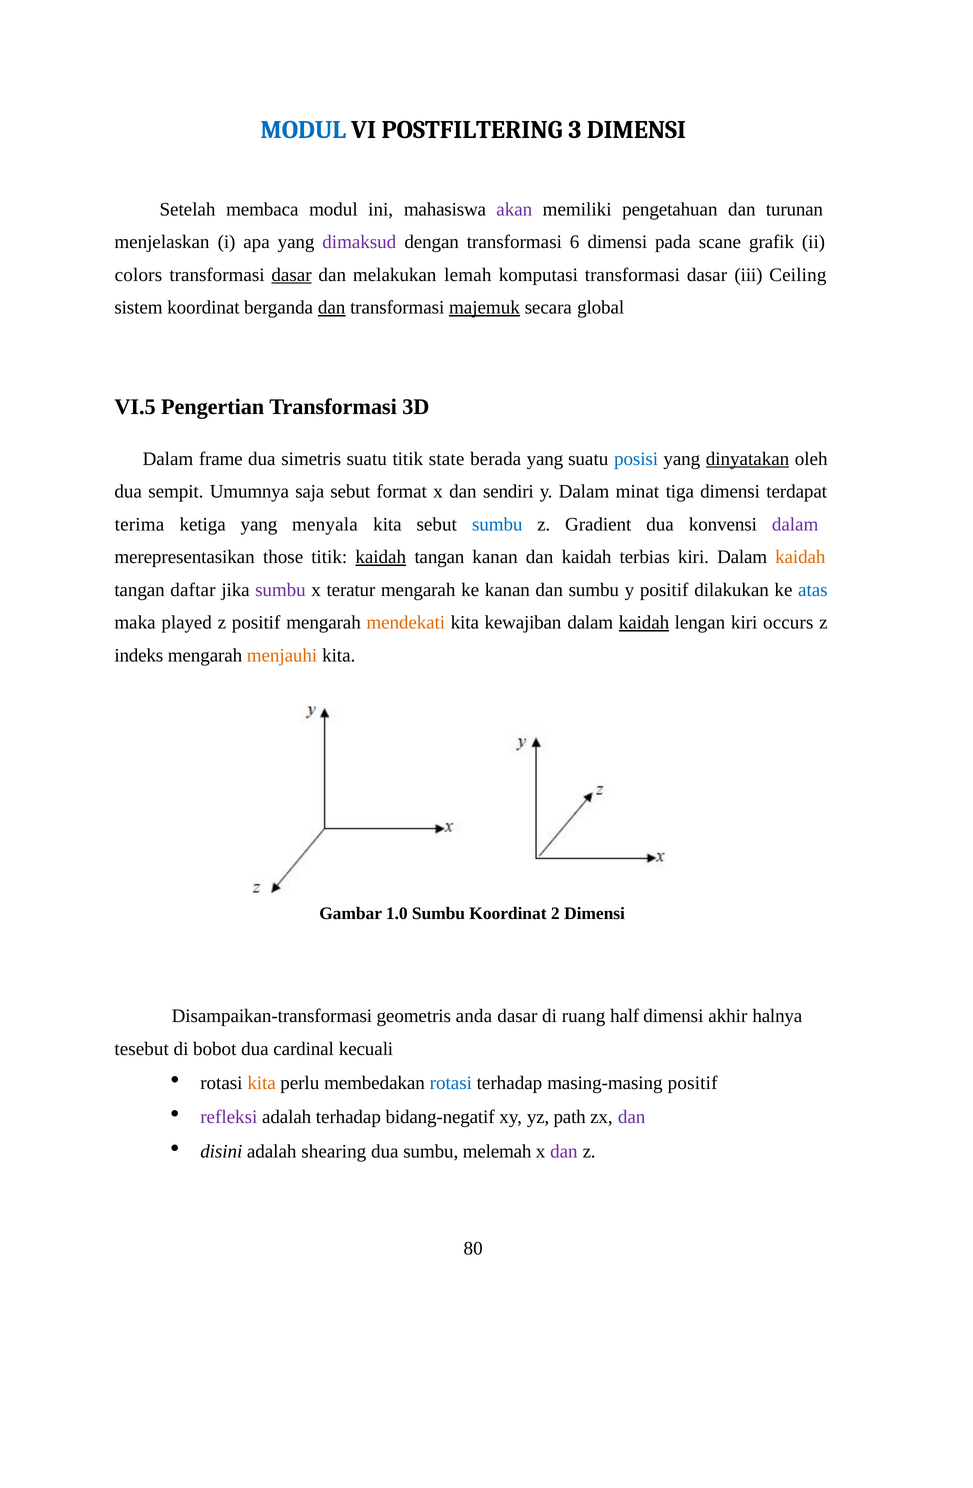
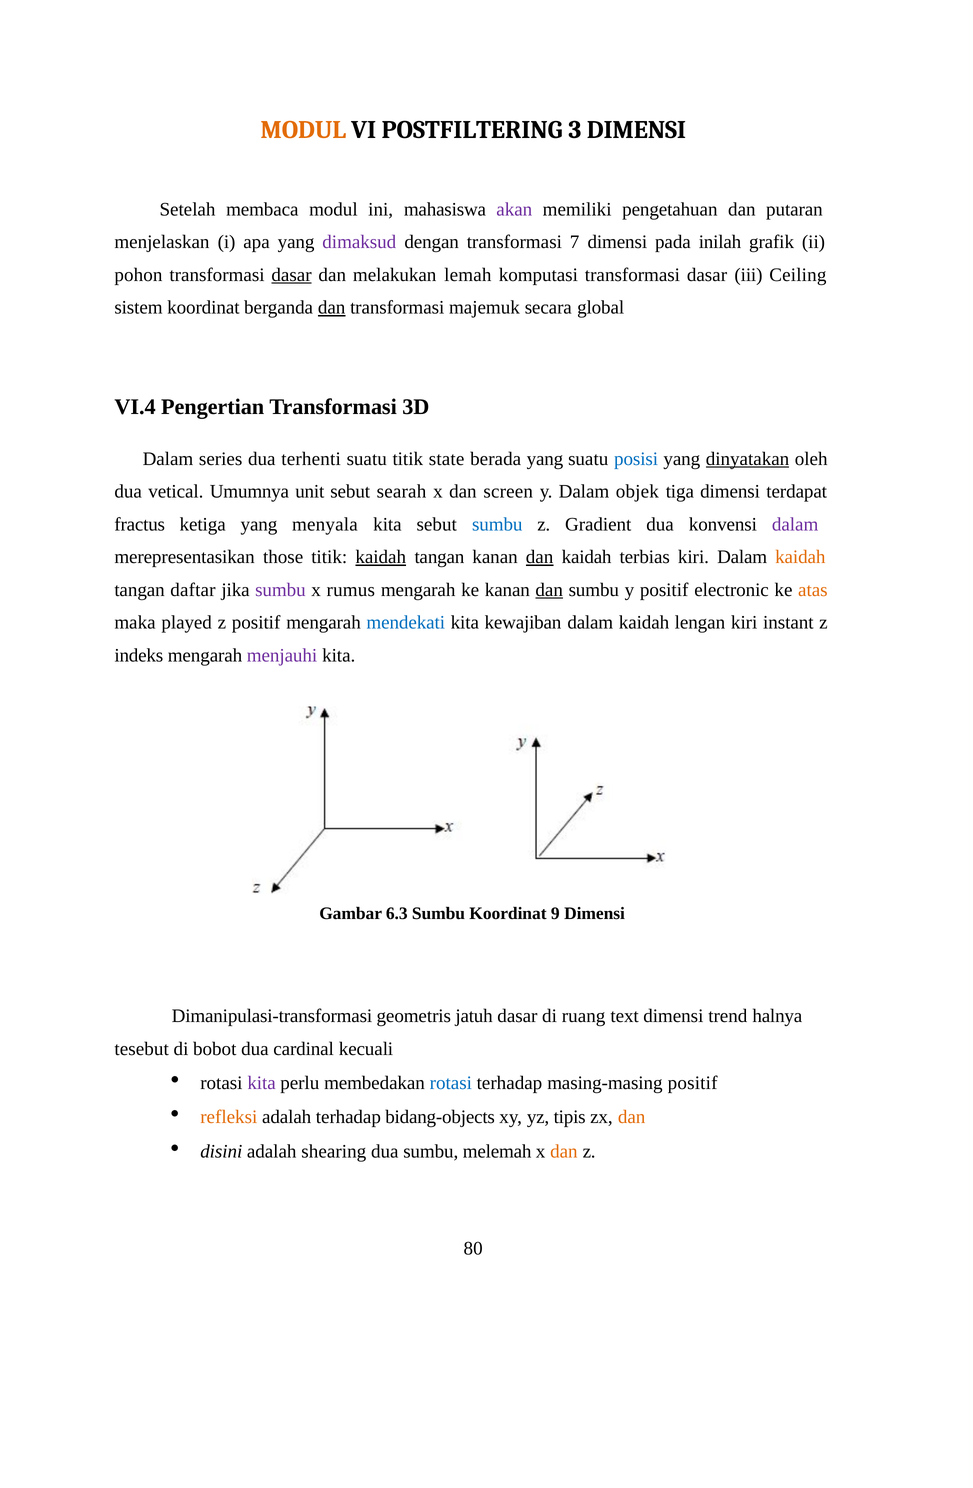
MODUL colour: blue -> orange (303, 130)
turunan: turunan -> putaran (794, 209)
6: 6 -> 7 (575, 242)
scane: scane -> inilah (720, 242)
colors: colors -> pohon (138, 275)
majemuk underline: present -> none (484, 308)
VI.5: VI.5 -> VI.4 (135, 407)
frame: frame -> series (221, 459)
simetris: simetris -> terhenti (311, 459)
sempit: sempit -> vetical (176, 492)
saja: saja -> unit (310, 492)
format: format -> searah (401, 492)
sendiri: sendiri -> screen (508, 492)
minat: minat -> objek (637, 492)
terima: terima -> fractus (140, 524)
dan underline: none -> present (540, 557)
teratur: teratur -> rumus (351, 590)
dan underline: none -> present (549, 590)
dilakukan: dilakukan -> electronic (732, 590)
atas colour: blue -> orange (813, 590)
mendekati colour: orange -> blue (406, 623)
kaidah underline: present -> none (644, 623)
occurs: occurs -> instant (788, 623)
menjauhi colour: orange -> purple (282, 655)
1.0: 1.0 -> 6.3 (397, 913)
2: 2 -> 9 (555, 913)
Disampaikan-transformasi: Disampaikan-transformasi -> Dimanipulasi-transformasi (272, 1016)
anda: anda -> jatuh (474, 1016)
half: half -> text (625, 1016)
akhir: akhir -> trend (728, 1016)
kita colour: orange -> purple (262, 1083)
refleksi colour: purple -> orange (229, 1117)
bidang-negatif: bidang-negatif -> bidang-objects (440, 1117)
path: path -> tipis (570, 1117)
dan colour: purple -> orange (632, 1117)
dan colour: purple -> orange (564, 1152)
